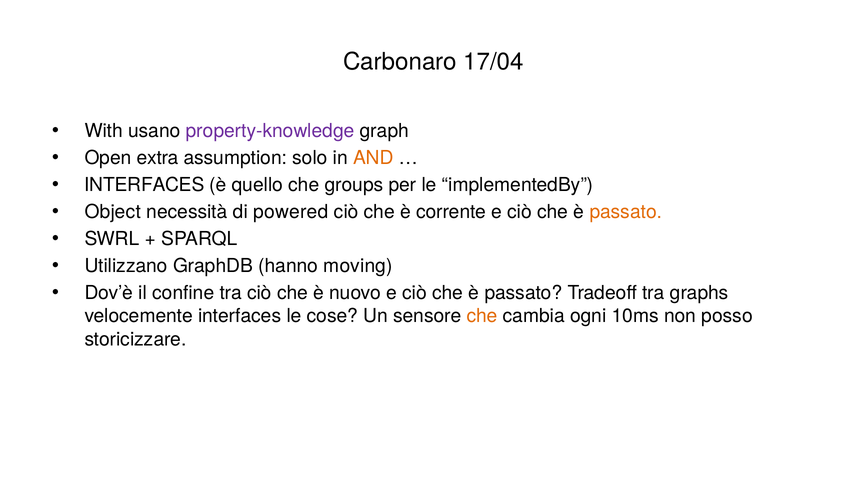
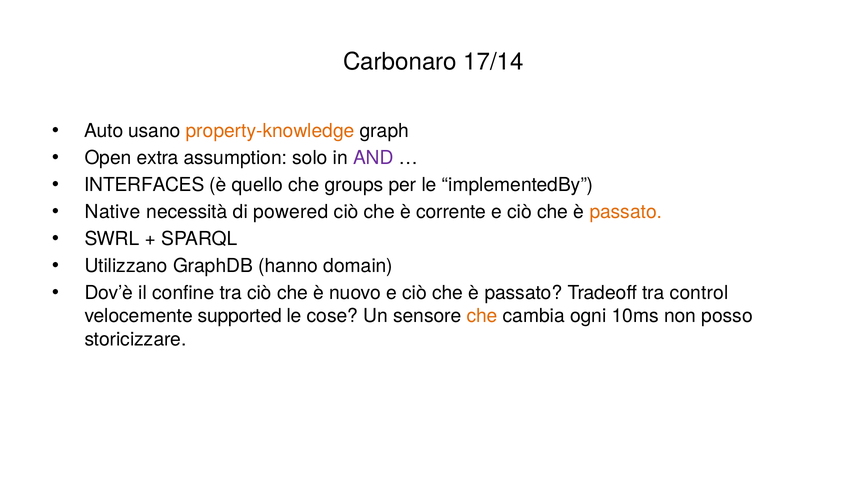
17/04: 17/04 -> 17/14 (494, 62)
With: With -> Auto (104, 131)
property-knowledge colour: purple -> orange (270, 131)
AND colour: orange -> purple (373, 158)
Object: Object -> Native (113, 212)
moving: moving -> domain (358, 266)
graphs: graphs -> control (699, 293)
velocemente interfaces: interfaces -> supported (240, 316)
